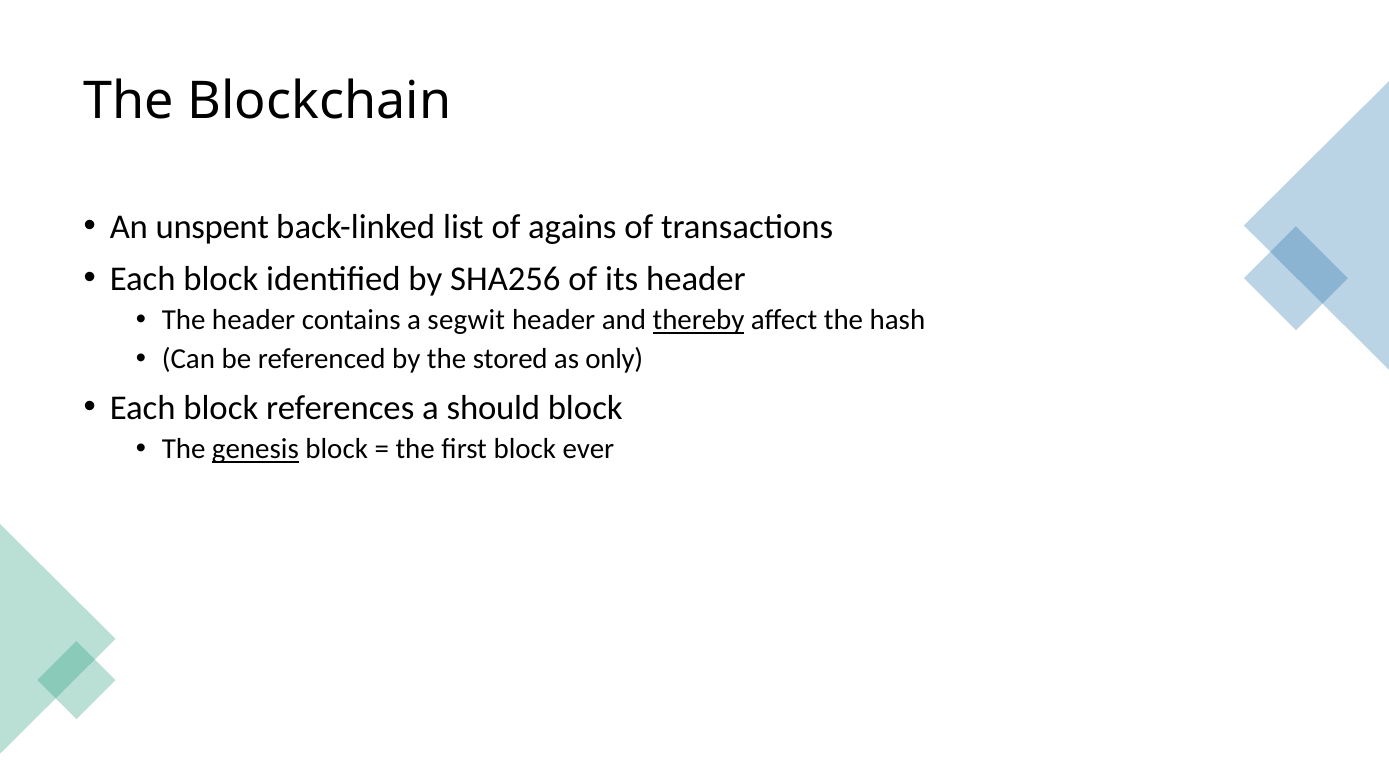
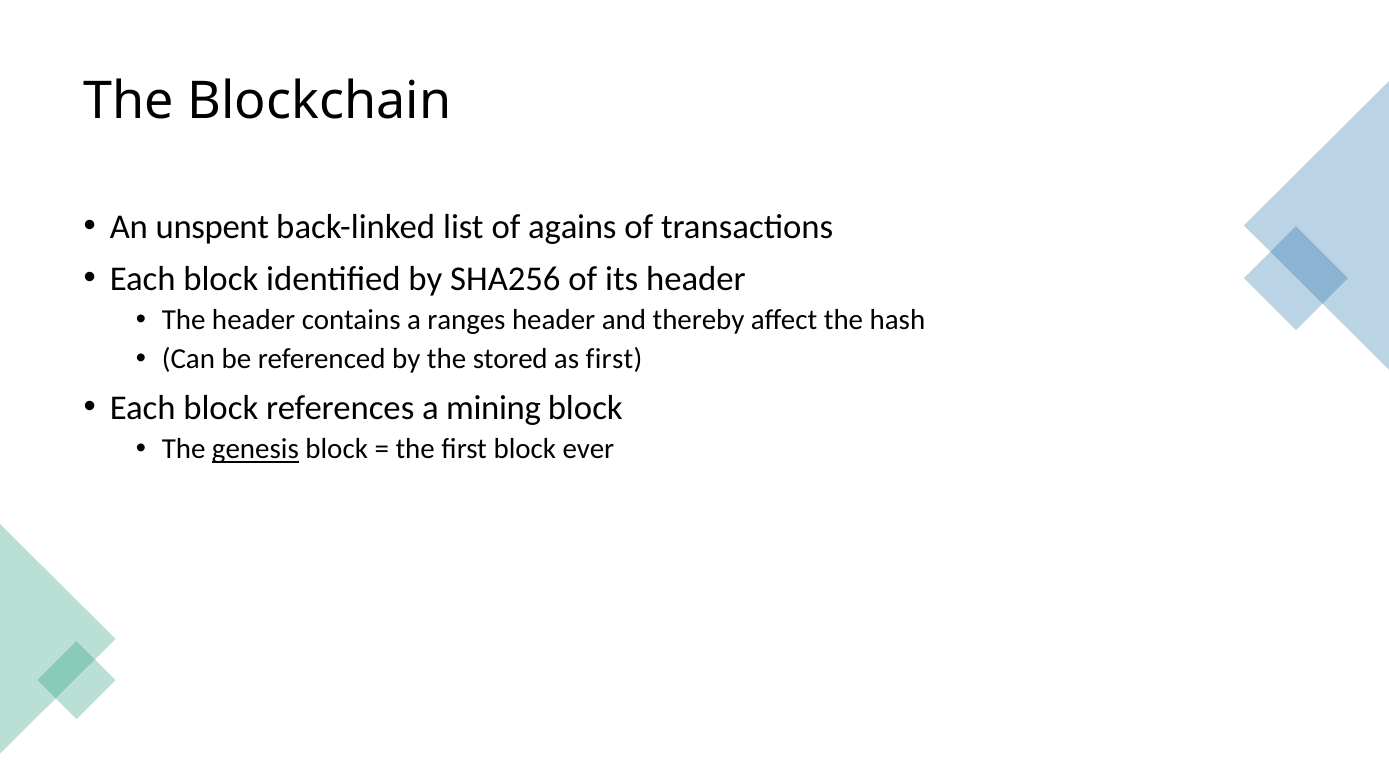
segwit: segwit -> ranges (466, 321)
thereby underline: present -> none (699, 321)
as only: only -> first (614, 359)
should: should -> mining (493, 408)
